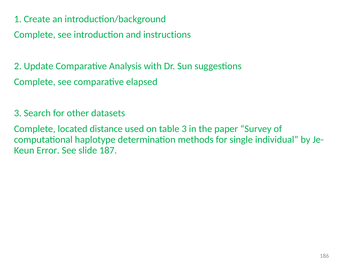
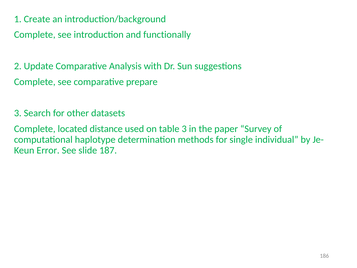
instructions: instructions -> functionally (167, 35)
elapsed: elapsed -> prepare (142, 82)
